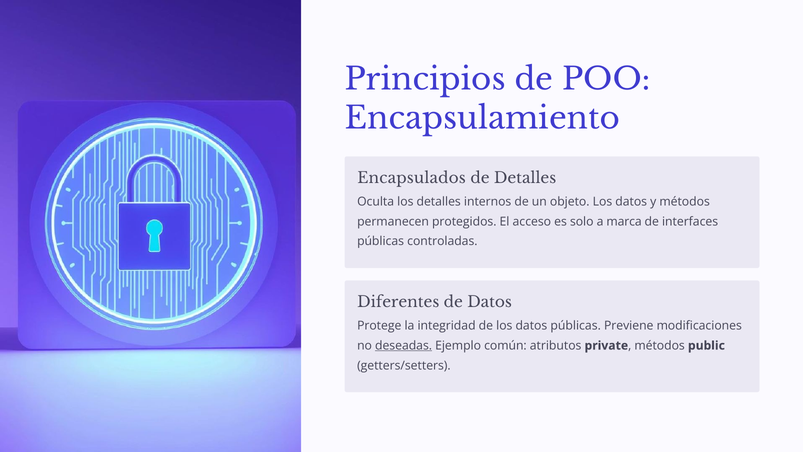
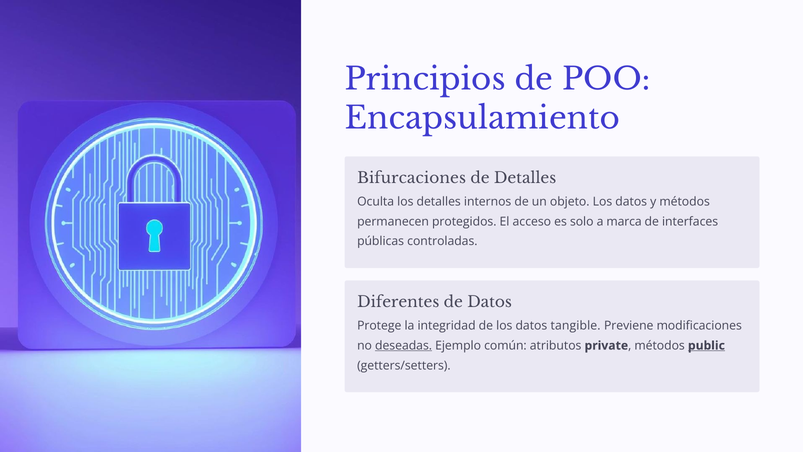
Encapsulados: Encapsulados -> Bifurcaciones (412, 178)
datos públicas: públicas -> tangible (576, 326)
public underline: none -> present (706, 345)
